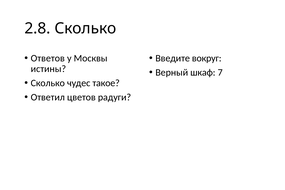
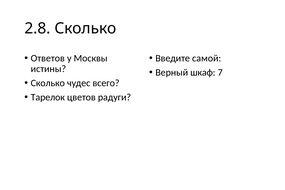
вокруг: вокруг -> самой (207, 58)
такое: такое -> всего (106, 83)
Ответил: Ответил -> Тарелок (48, 97)
